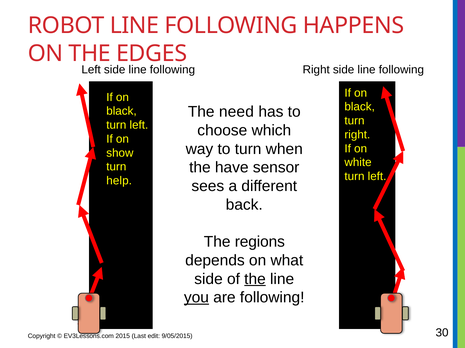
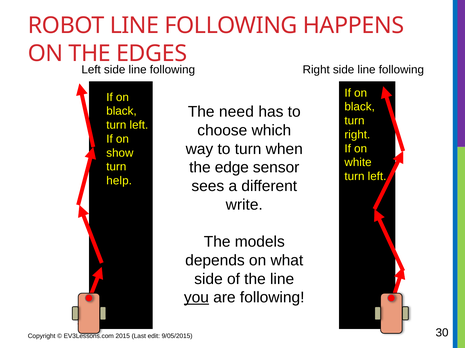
have: have -> edge (232, 168)
back: back -> write (244, 205)
regions: regions -> models (260, 242)
the underline: present -> none (255, 280)
